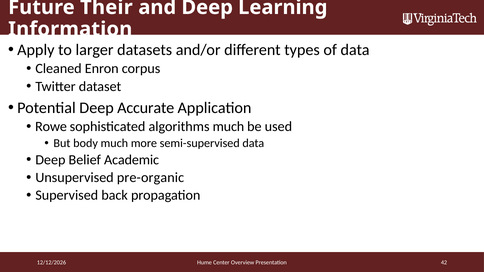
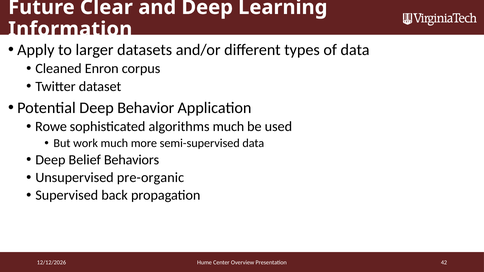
Their: Their -> Clear (106, 7)
Accurate: Accurate -> Behavior (146, 108)
body: body -> work (86, 143)
Academic: Academic -> Behaviors (132, 160)
